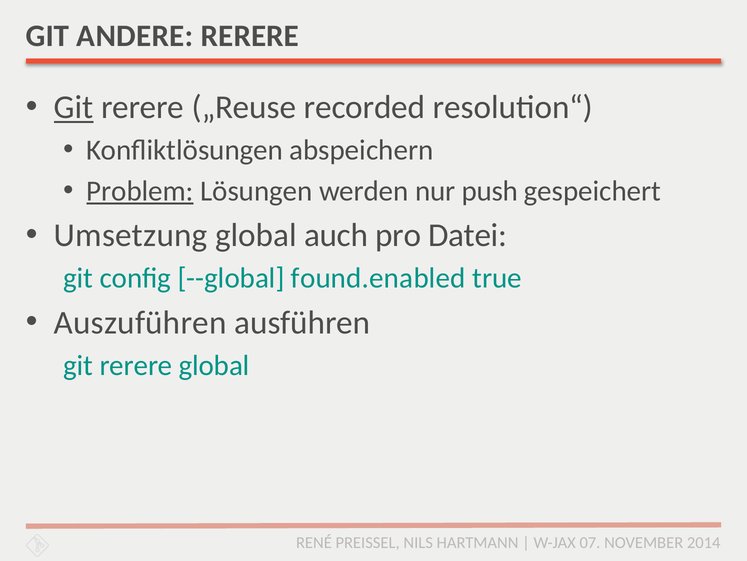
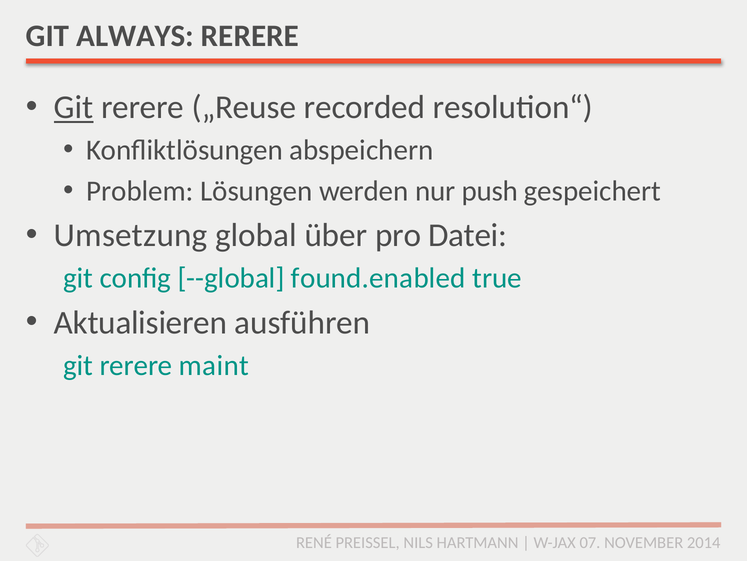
ANDERE: ANDERE -> ALWAYS (135, 36)
Problem underline: present -> none (140, 191)
auch: auch -> über (336, 235)
Auszuführen: Auszuführen -> Aktualisieren (140, 322)
rerere global: global -> maint (214, 365)
